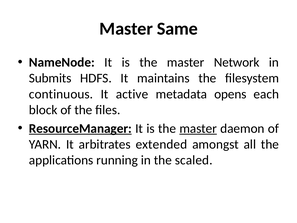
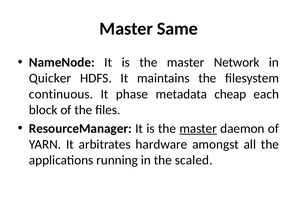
Submits: Submits -> Quicker (50, 78)
active: active -> phase (132, 94)
opens: opens -> cheap (230, 94)
ResourceManager underline: present -> none (80, 128)
extended: extended -> hardware (161, 144)
